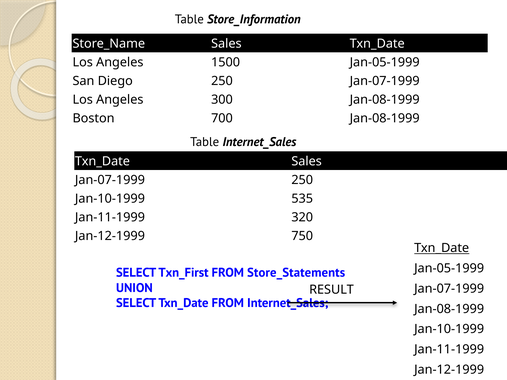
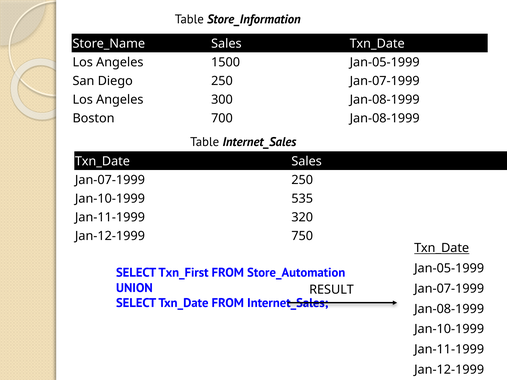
Store_Statements: Store_Statements -> Store_Automation (296, 273)
